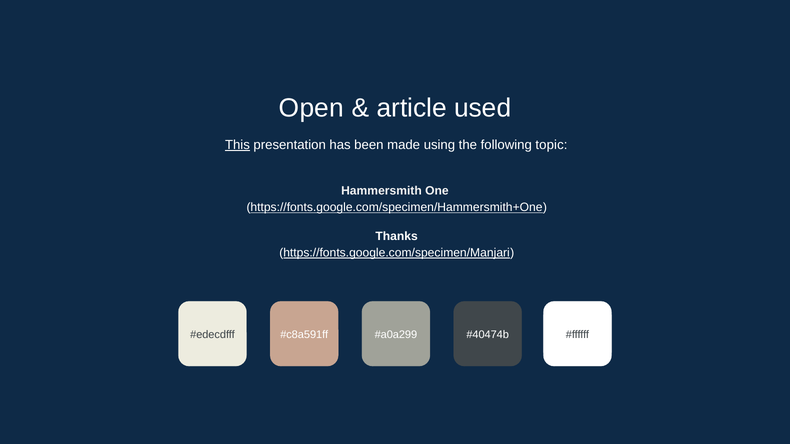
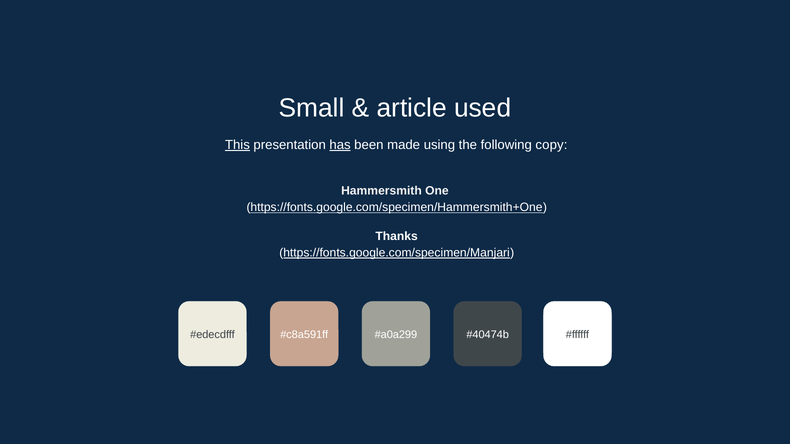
Open: Open -> Small (312, 108)
has underline: none -> present (340, 145)
topic: topic -> copy (551, 145)
